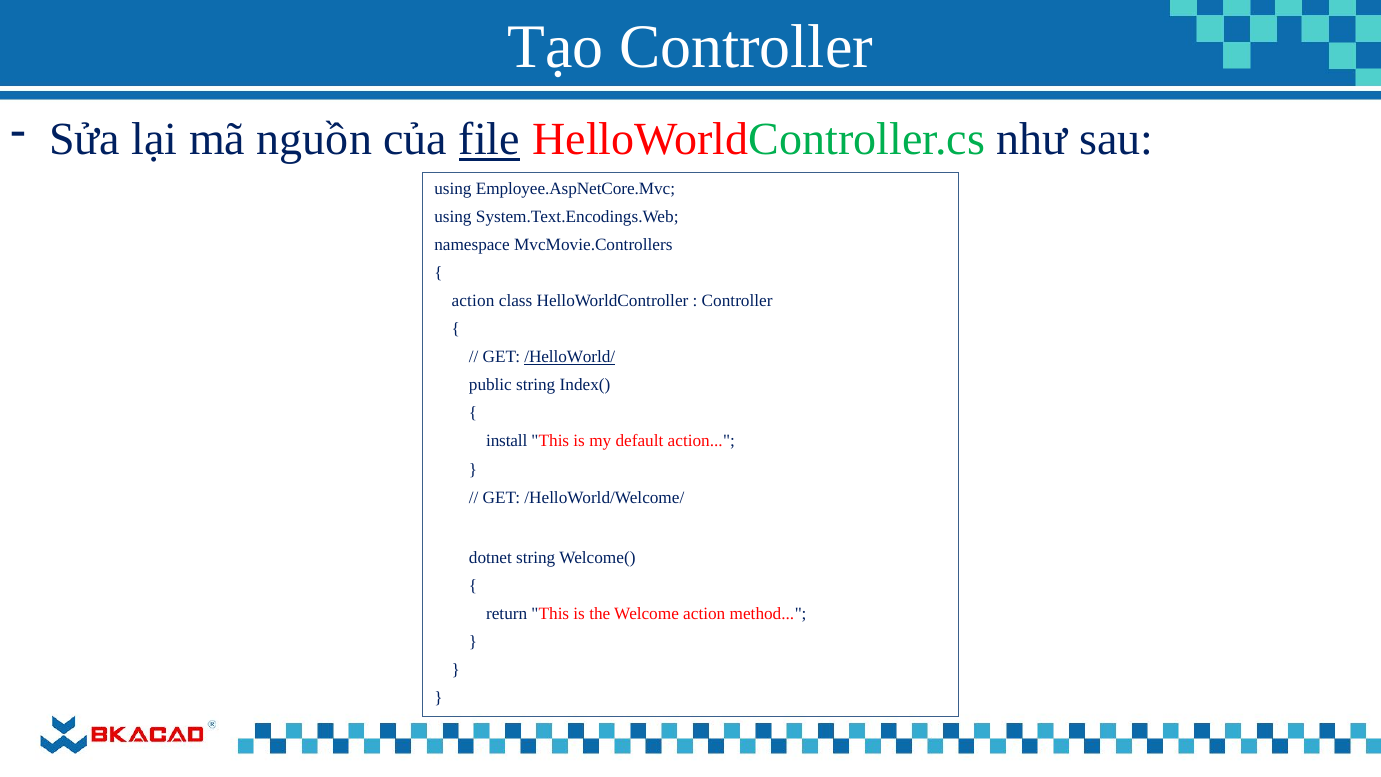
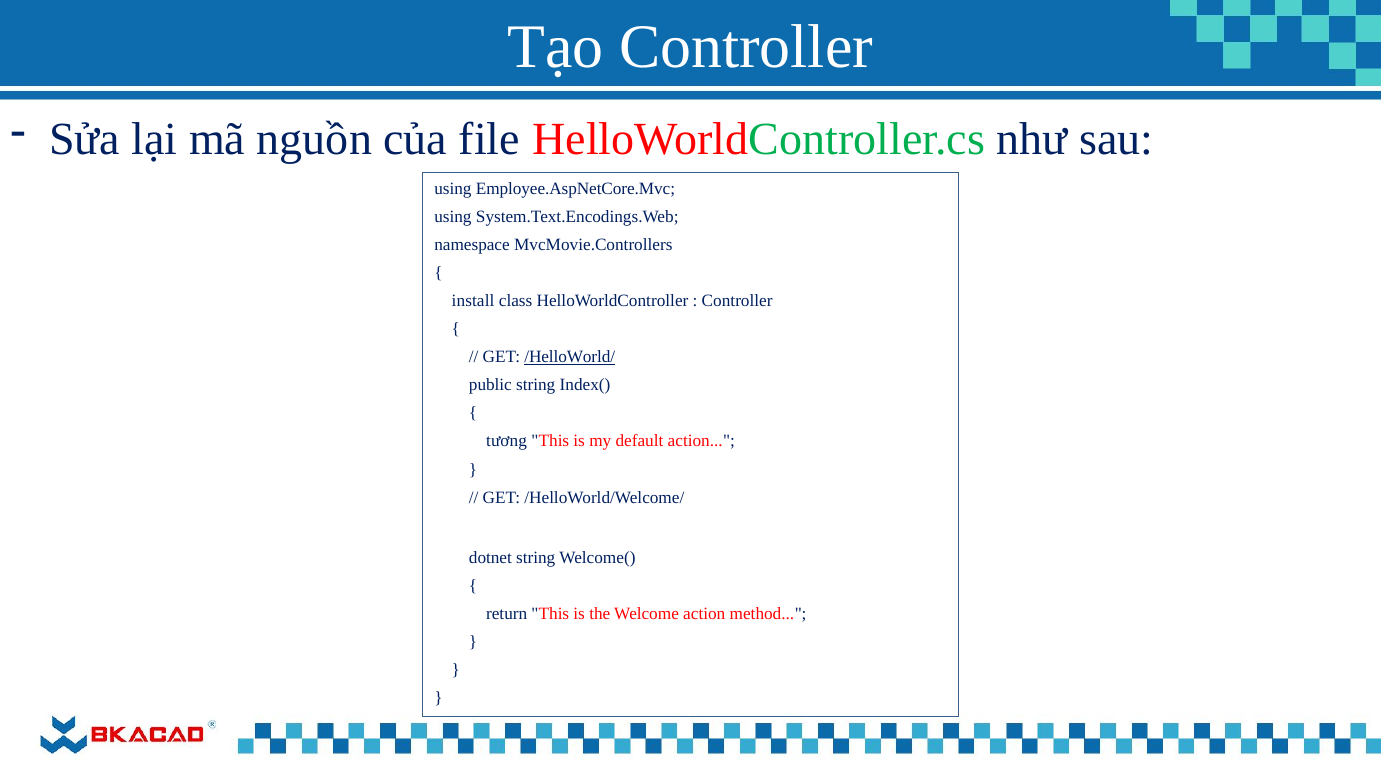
file underline: present -> none (490, 140)
action: action -> install (473, 301)
install: install -> tương (507, 441)
